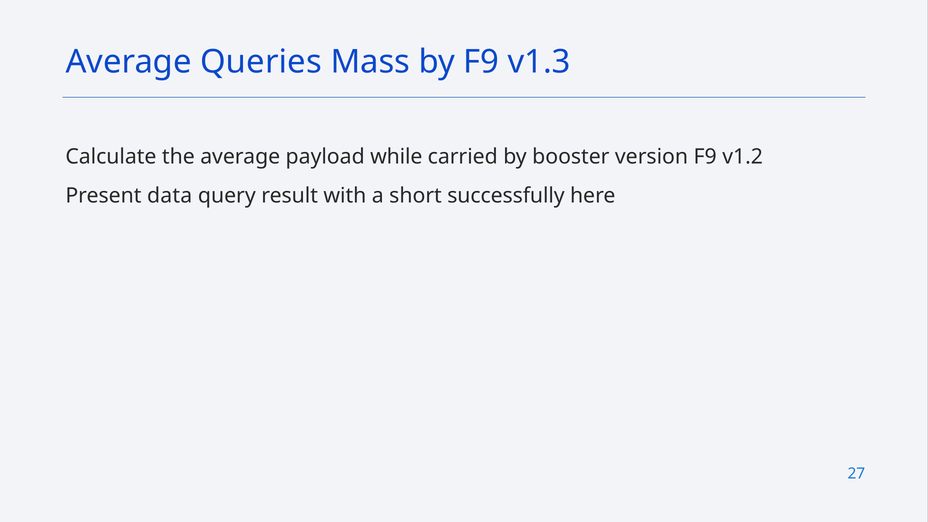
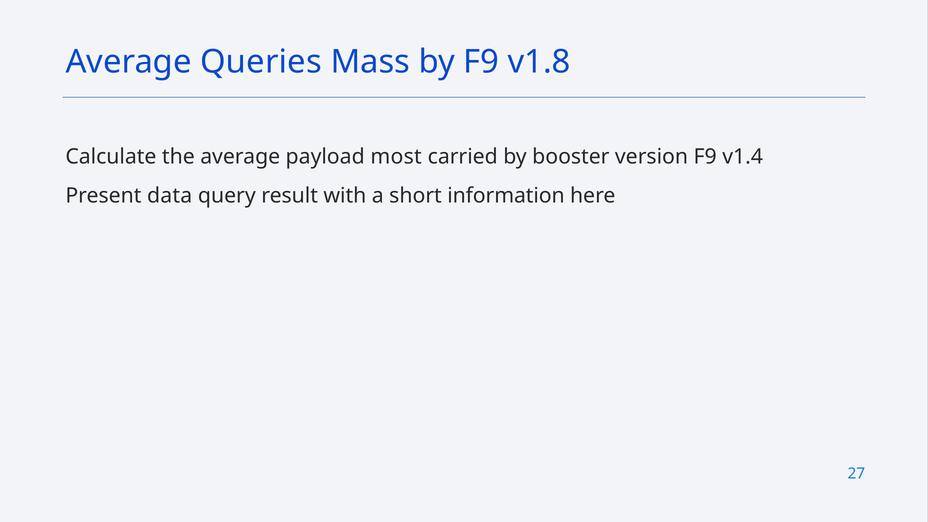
v1.3: v1.3 -> v1.8 (539, 62)
while: while -> most (396, 157)
v1.2: v1.2 -> v1.4 (743, 157)
successfully: successfully -> information (506, 196)
